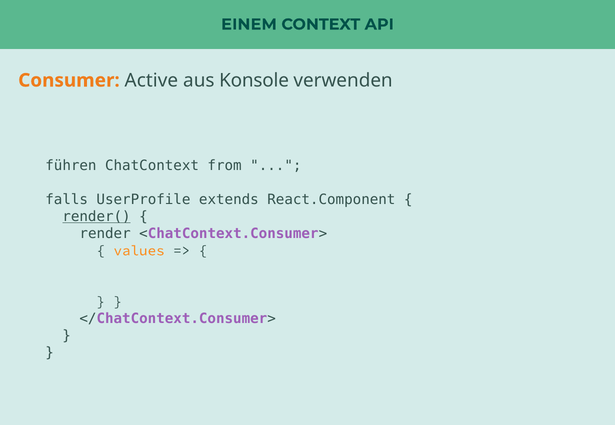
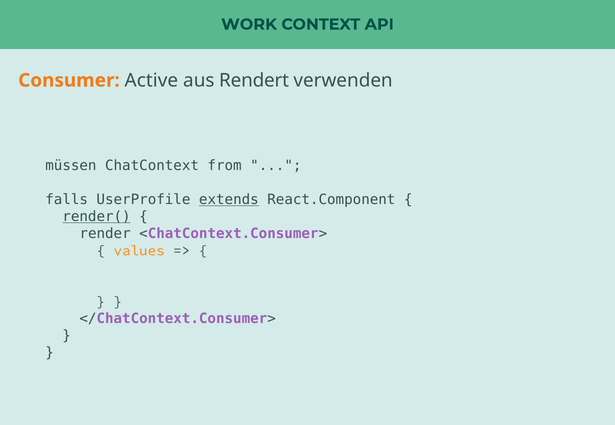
EINEM: EINEM -> WORK (249, 24)
Konsole: Konsole -> Rendert (254, 81)
führen: führen -> müssen (71, 166)
extends underline: none -> present (229, 200)
